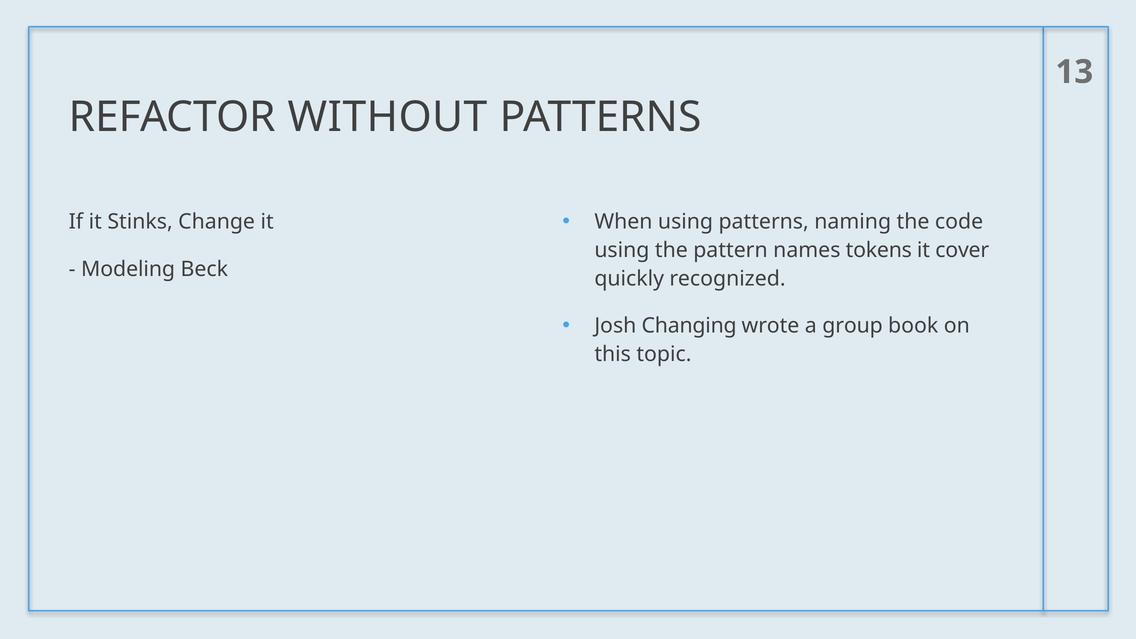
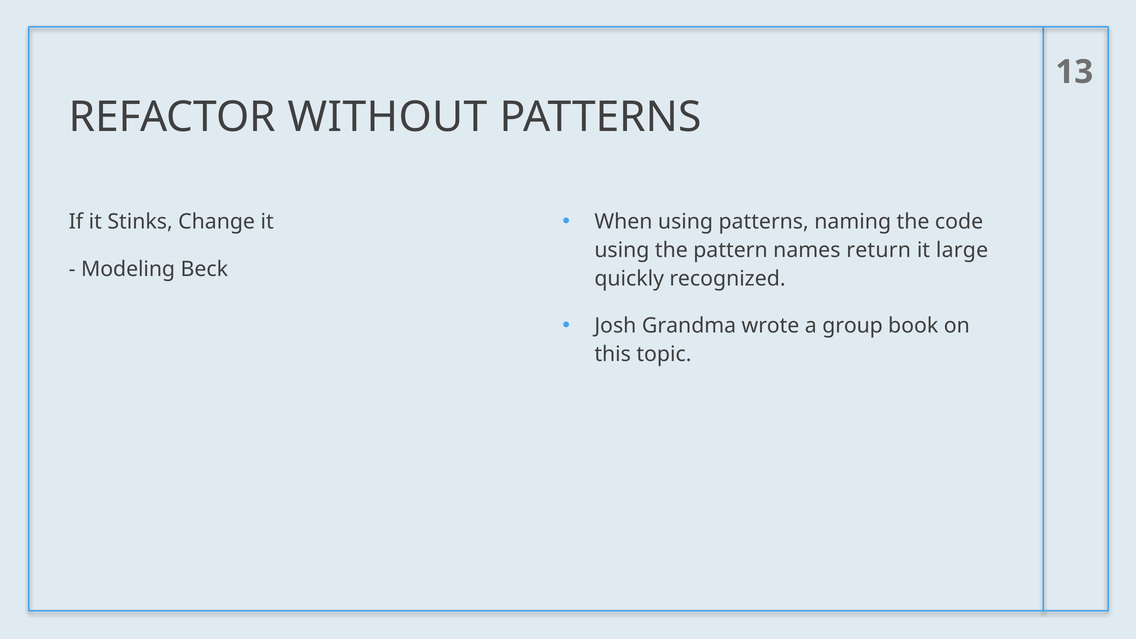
tokens: tokens -> return (879, 250)
cover: cover -> large (962, 250)
Changing: Changing -> Grandma (689, 326)
